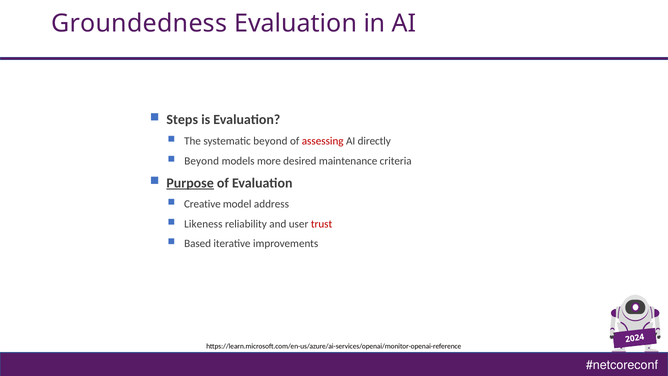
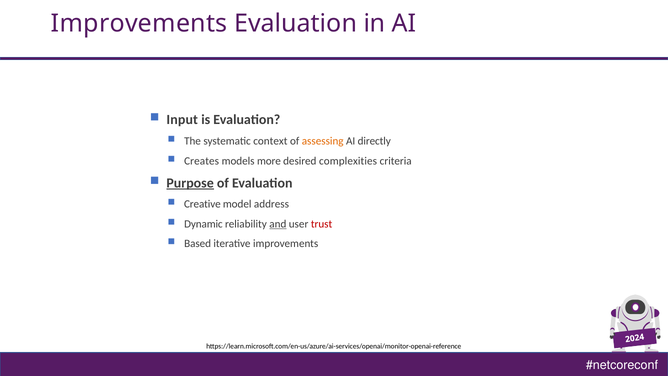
Groundedness: Groundedness -> Improvements (139, 24)
Steps: Steps -> Input (182, 120)
systematic beyond: beyond -> context (270, 141)
assessing colour: red -> orange (323, 141)
Beyond: Beyond -> Creates (202, 161)
maintenance: maintenance -> complexities (348, 161)
Likeness: Likeness -> Dynamic (203, 224)
and underline: none -> present (278, 224)
